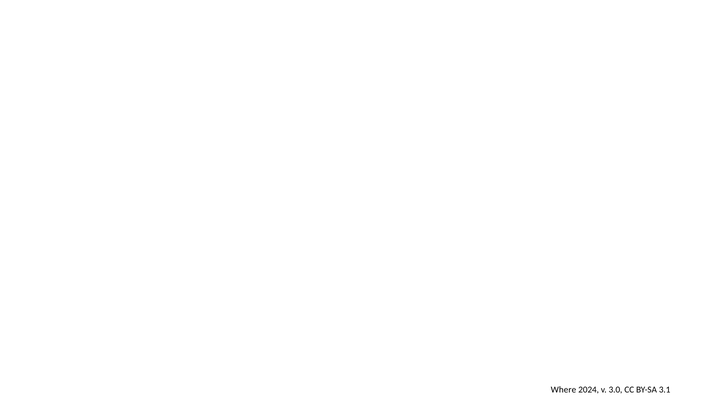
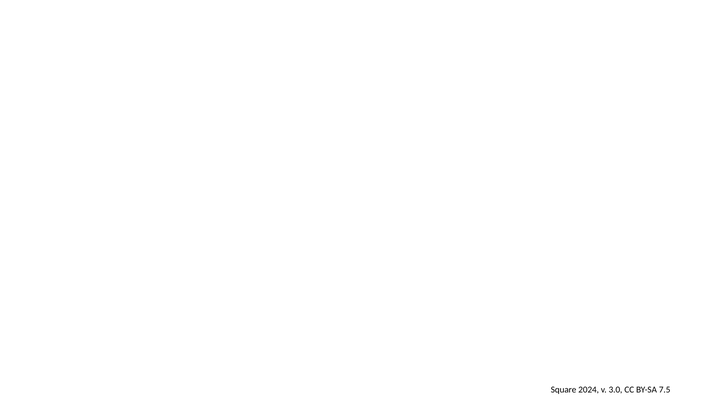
Where: Where -> Square (564, 390)
3.1: 3.1 -> 7.5 (665, 390)
